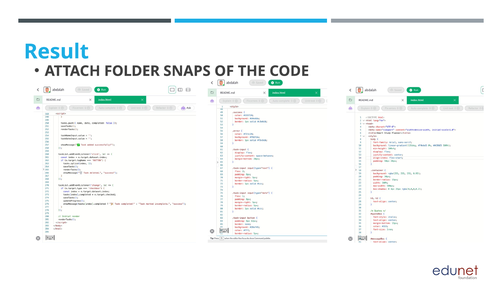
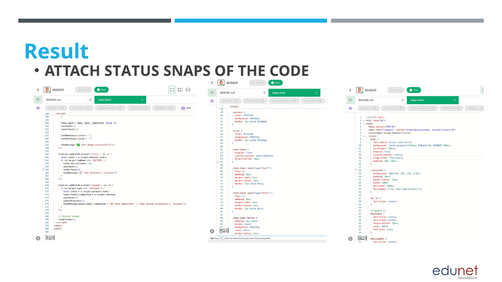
FOLDER: FOLDER -> STATUS (132, 71)
